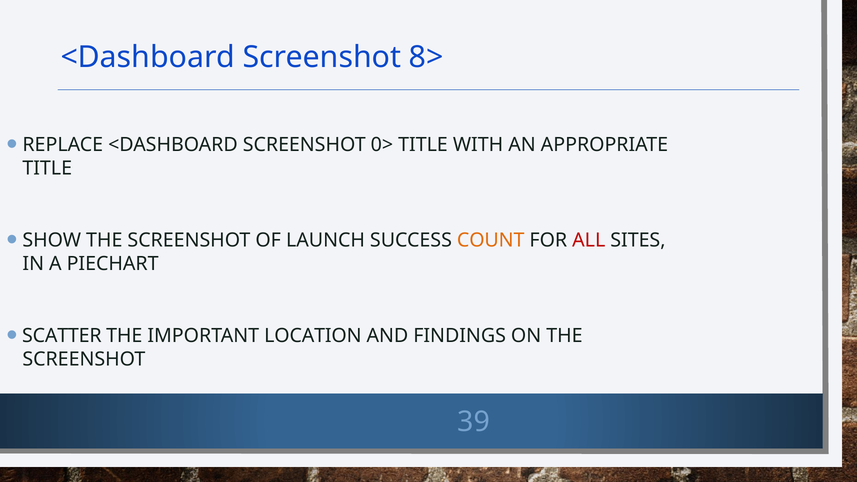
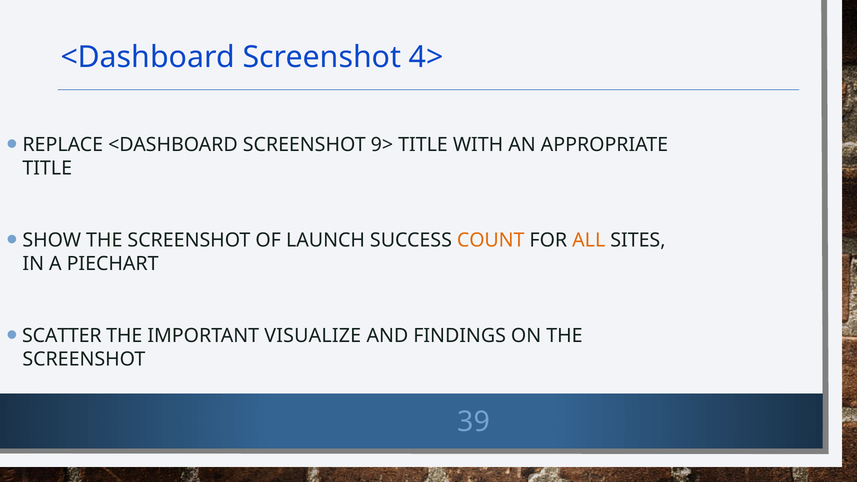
8>: 8> -> 4> (426, 57)
0>: 0> -> 9> (382, 145)
ALL colour: red -> orange (589, 240)
LOCATION: LOCATION -> VISUALIZE (313, 336)
